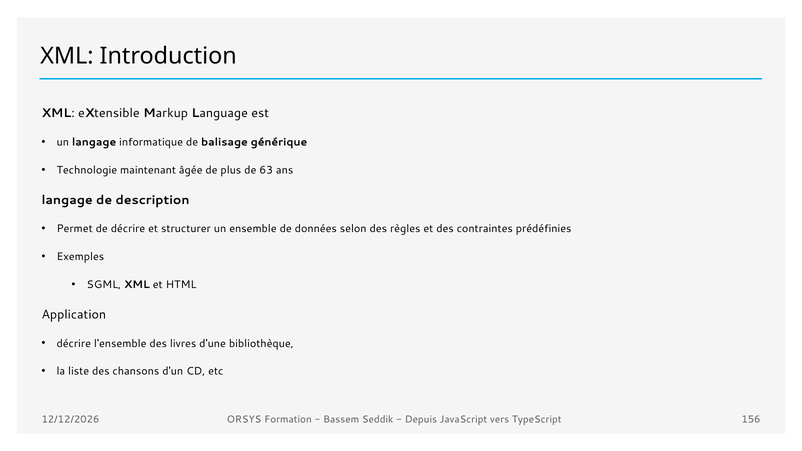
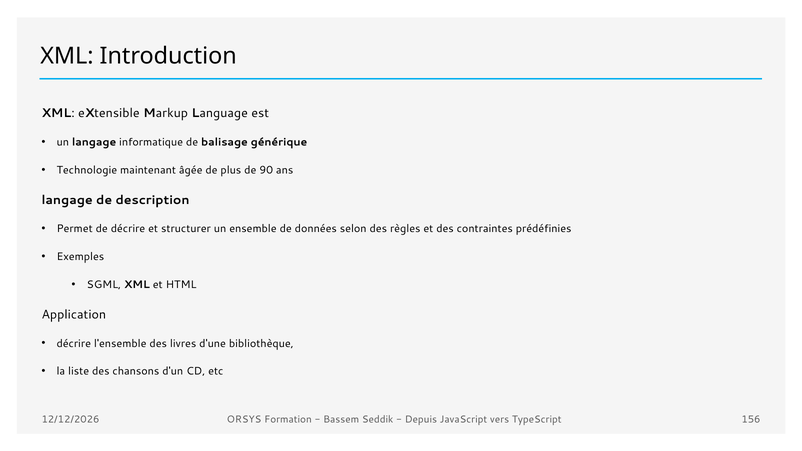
63: 63 -> 90 (266, 170)
